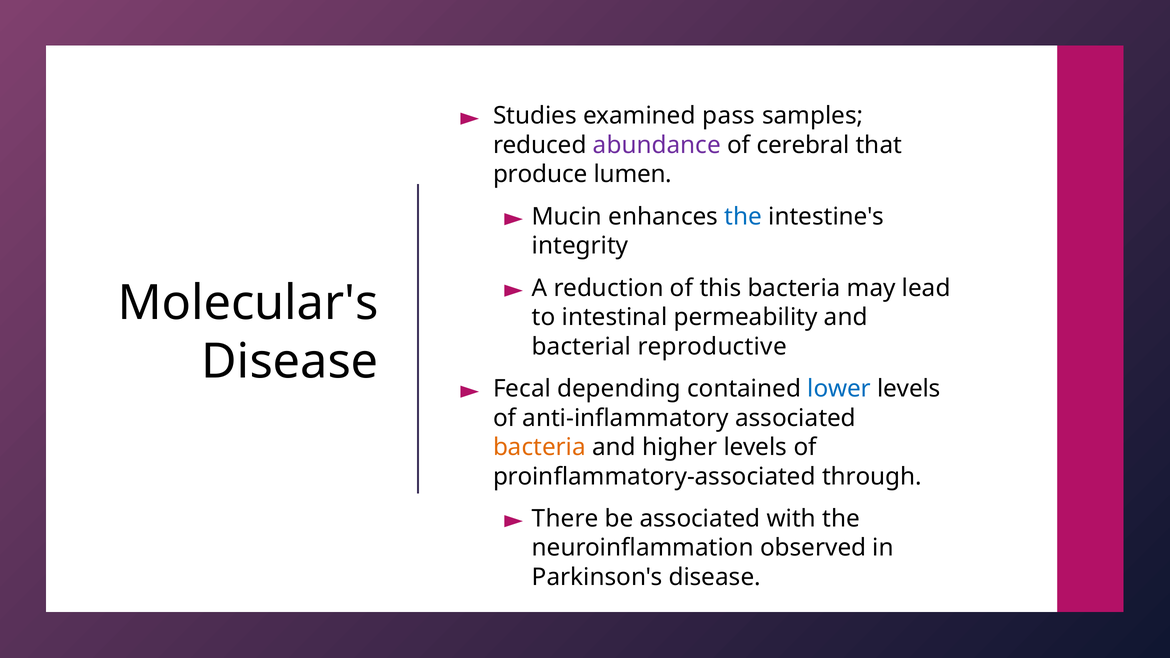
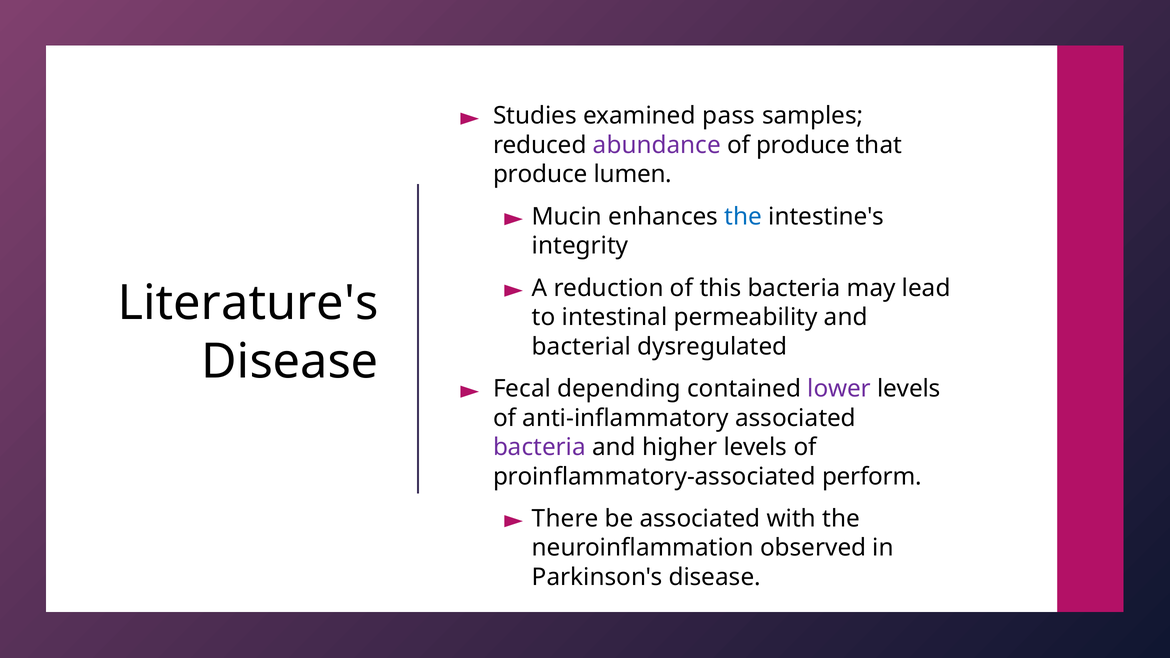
of cerebral: cerebral -> produce (803, 145)
Molecular's: Molecular's -> Literature's (248, 303)
reproductive: reproductive -> dysregulated (712, 347)
lower colour: blue -> purple (839, 389)
bacteria colour: orange -> purple (539, 447)
through: through -> perform (872, 477)
